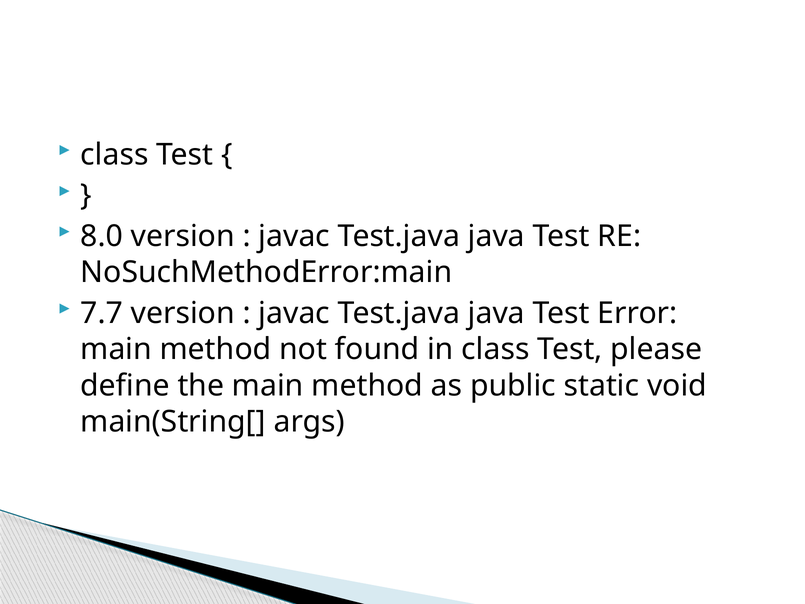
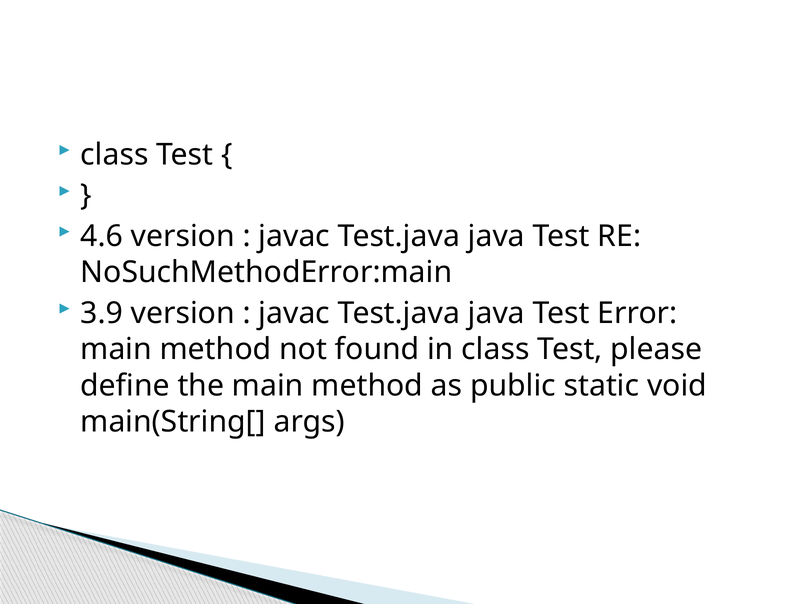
8.0: 8.0 -> 4.6 (102, 236)
7.7: 7.7 -> 3.9 (102, 313)
